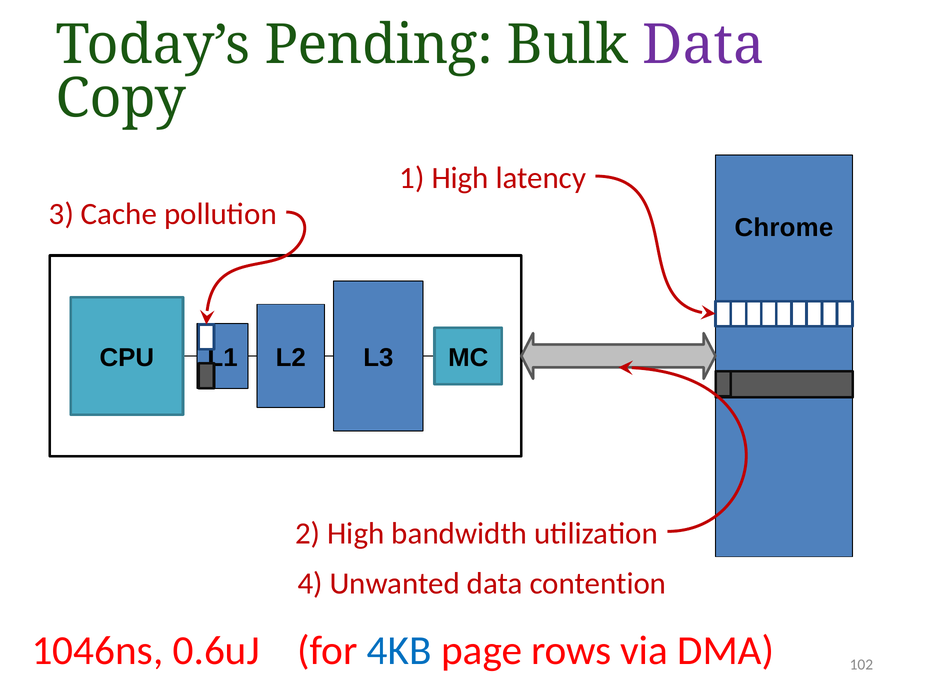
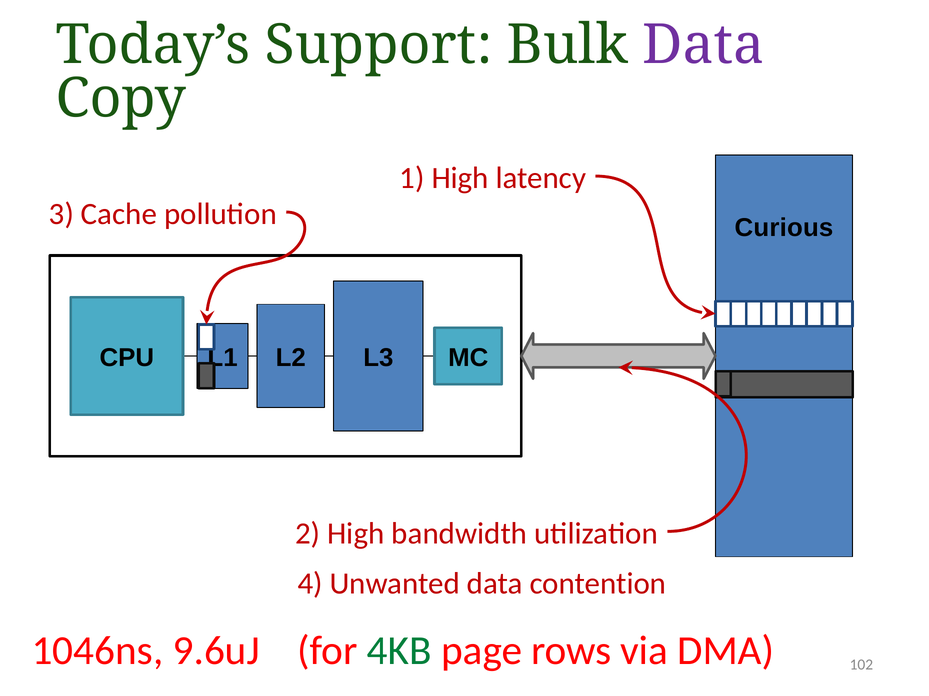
Pending: Pending -> Support (379, 45)
Chrome: Chrome -> Curious (784, 228)
0.6uJ: 0.6uJ -> 9.6uJ (216, 651)
4KB colour: blue -> green (399, 651)
